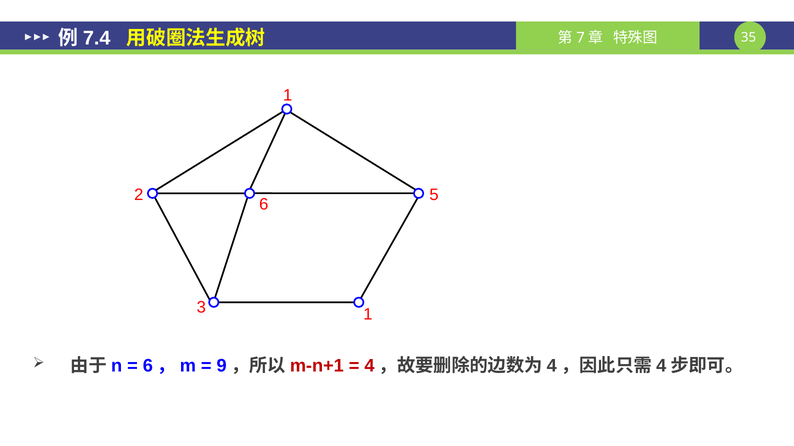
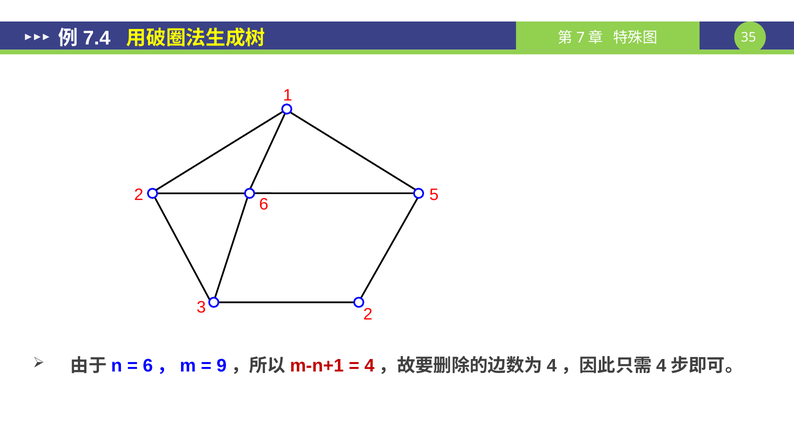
3 1: 1 -> 2 (368, 315)
